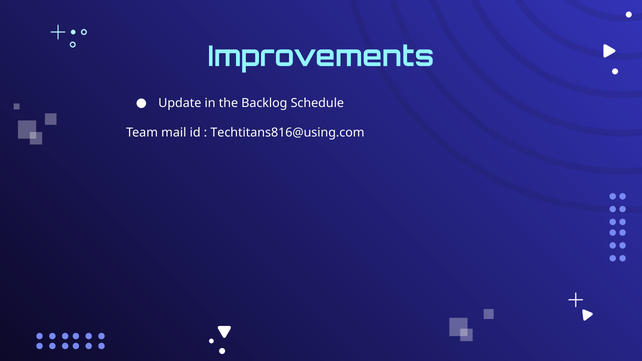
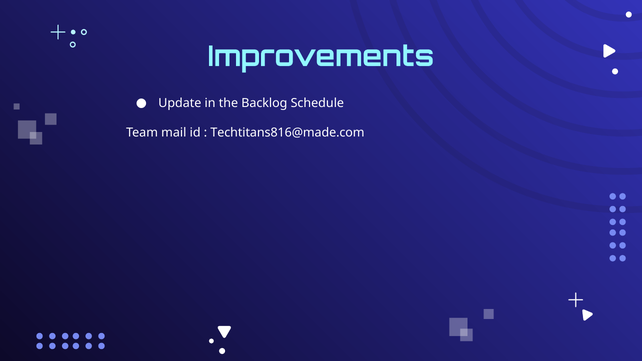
Techtitans816@using.com: Techtitans816@using.com -> Techtitans816@made.com (287, 133)
